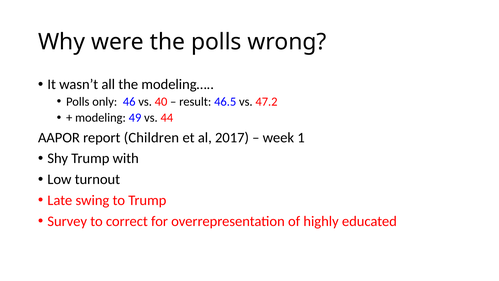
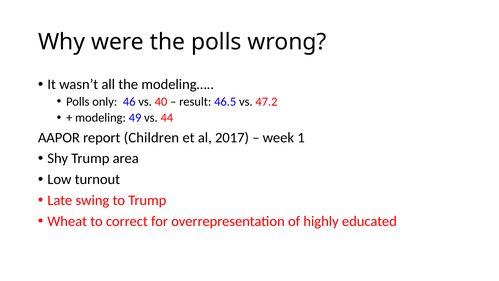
with: with -> area (126, 158)
Survey: Survey -> Wheat (67, 221)
